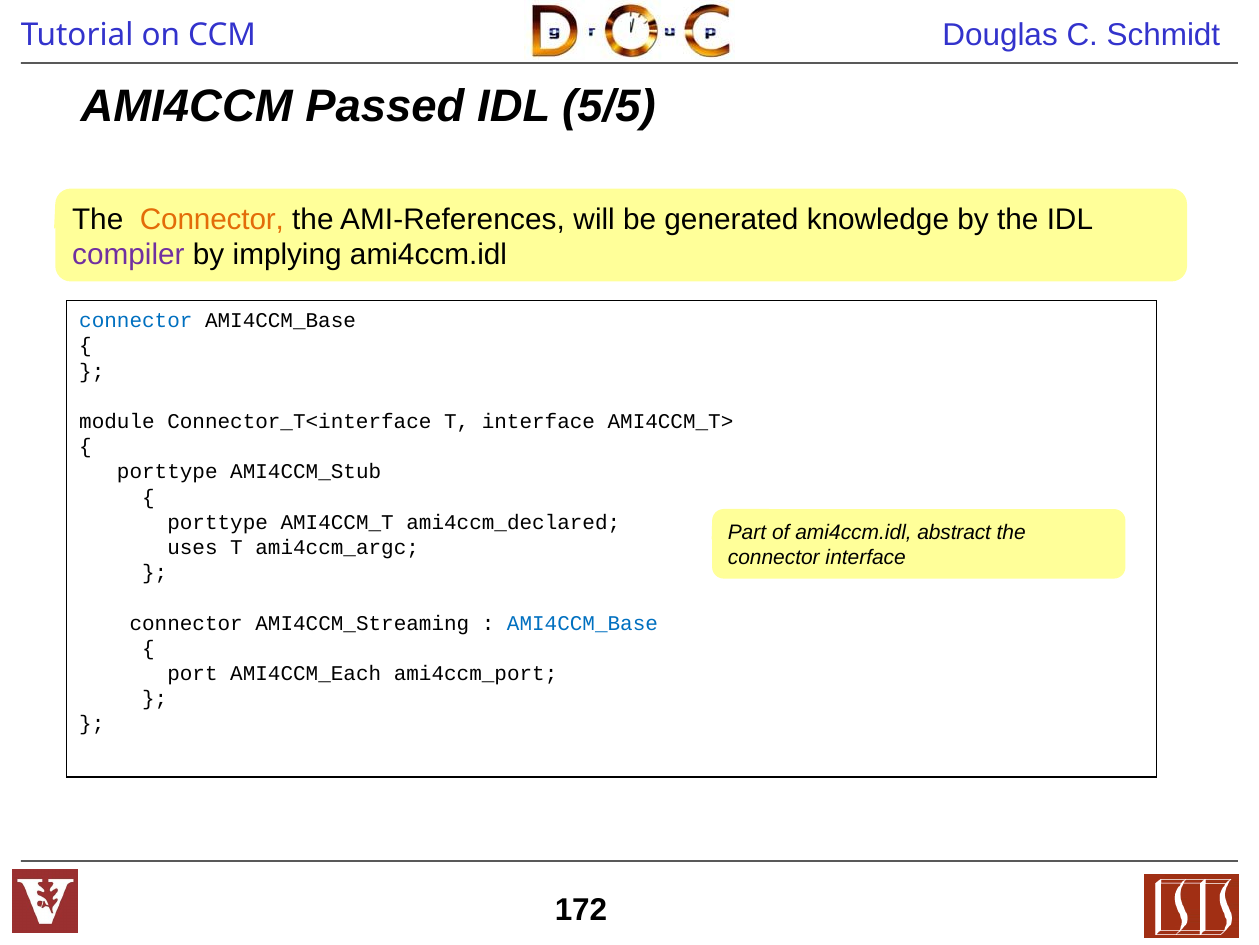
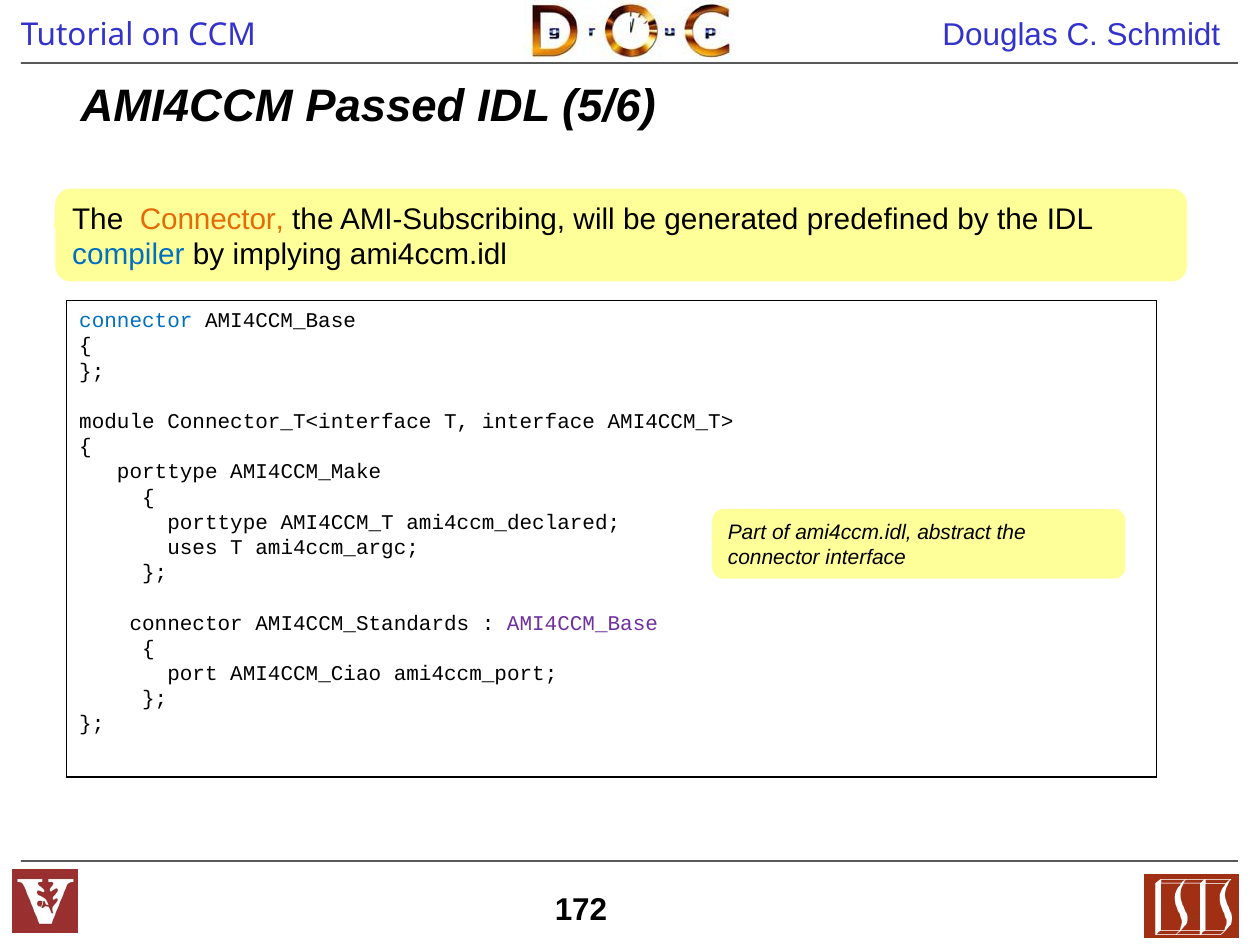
5/5: 5/5 -> 5/6 (609, 106)
AMI-References: AMI-References -> AMI-Subscribing (453, 219)
knowledge: knowledge -> predefined (878, 219)
compiler colour: purple -> blue (128, 255)
AMI4CCM_Stub: AMI4CCM_Stub -> AMI4CCM_Make (306, 472)
AMI4CCM_Streaming: AMI4CCM_Streaming -> AMI4CCM_Standards (362, 623)
AMI4CCM_Base colour: blue -> purple (582, 623)
AMI4CCM_Each: AMI4CCM_Each -> AMI4CCM_Ciao (306, 673)
